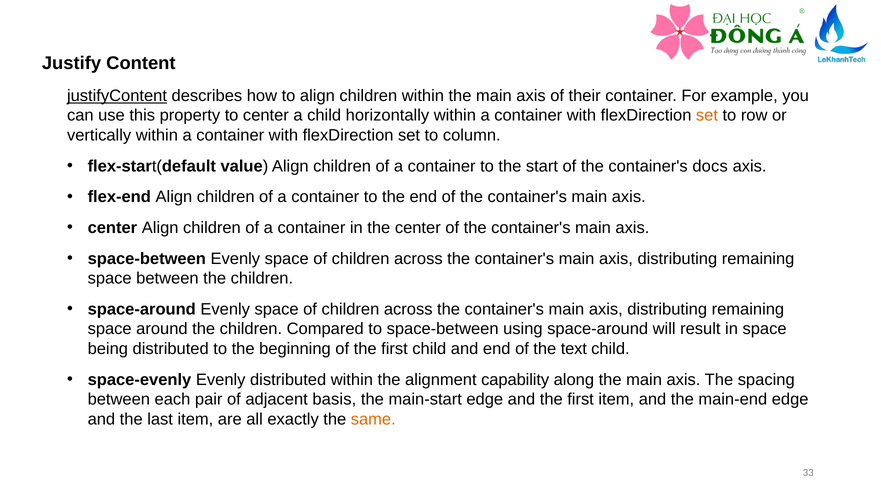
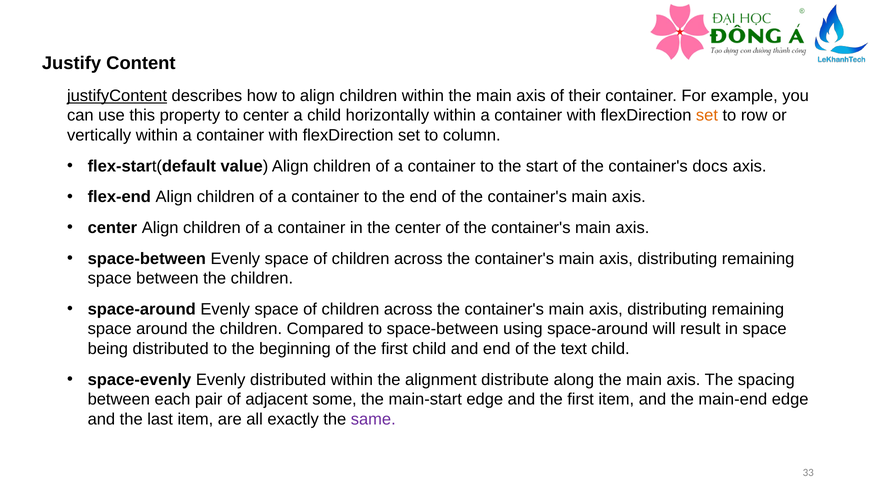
capability: capability -> distribute (515, 380)
basis: basis -> some (334, 400)
same colour: orange -> purple (373, 420)
